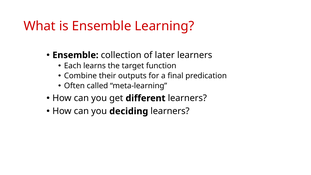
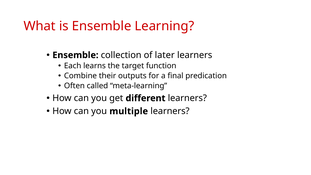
deciding: deciding -> multiple (129, 111)
